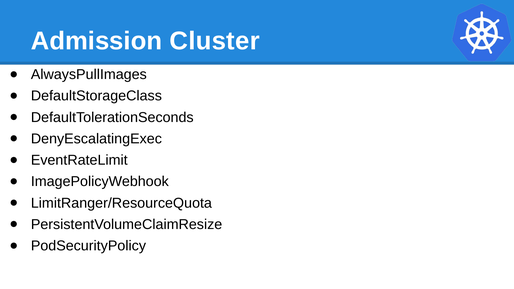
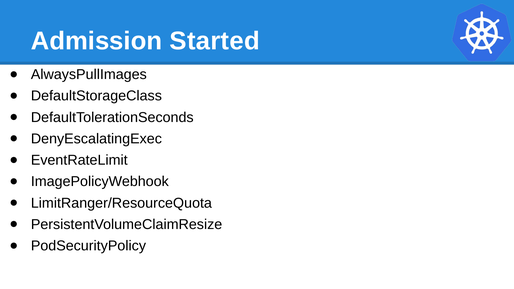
Cluster: Cluster -> Started (215, 41)
